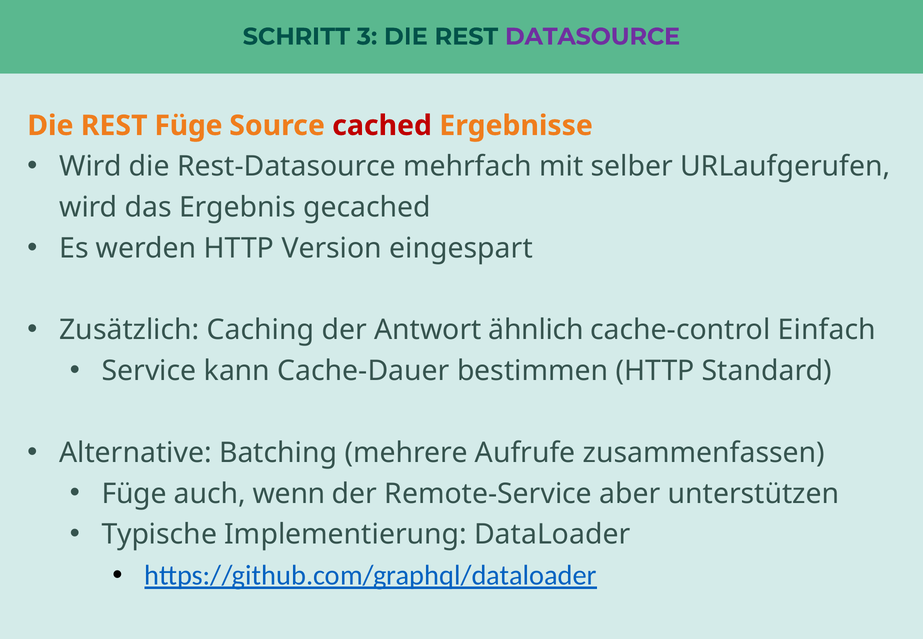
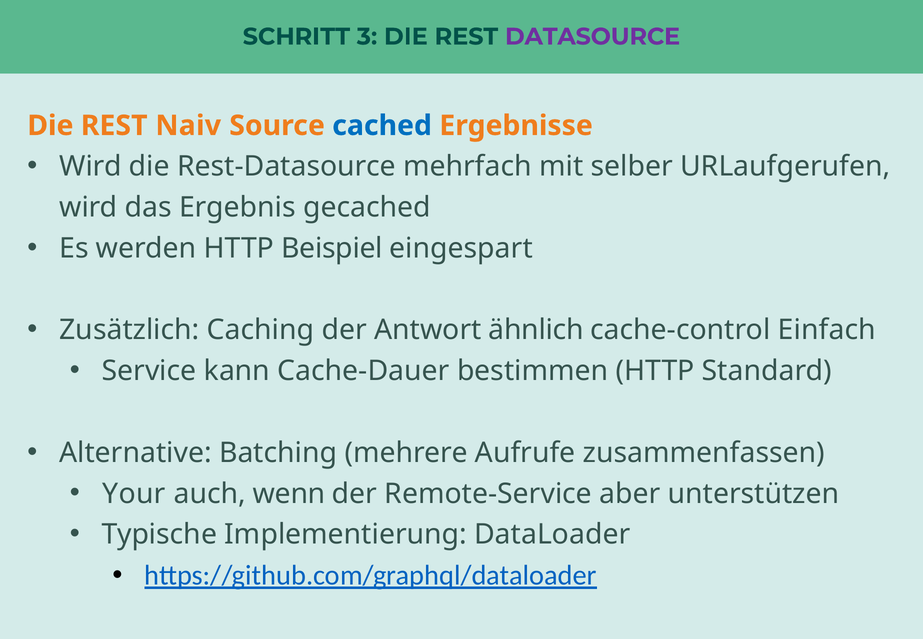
REST Füge: Füge -> Naiv (188, 126)
cached colour: red -> blue (382, 126)
Version: Version -> Beispiel (332, 248)
Füge: Füge -> Your (134, 494)
